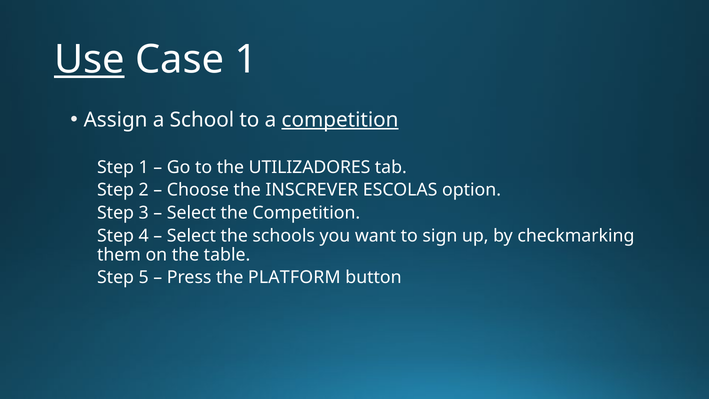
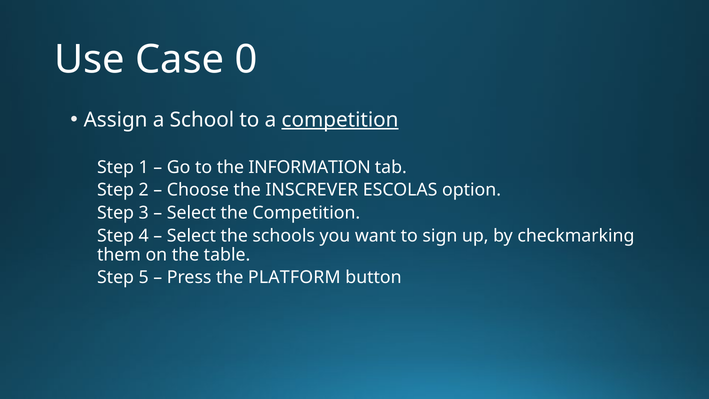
Use underline: present -> none (89, 60)
Case 1: 1 -> 0 (246, 60)
UTILIZADORES: UTILIZADORES -> INFORMATION (310, 167)
